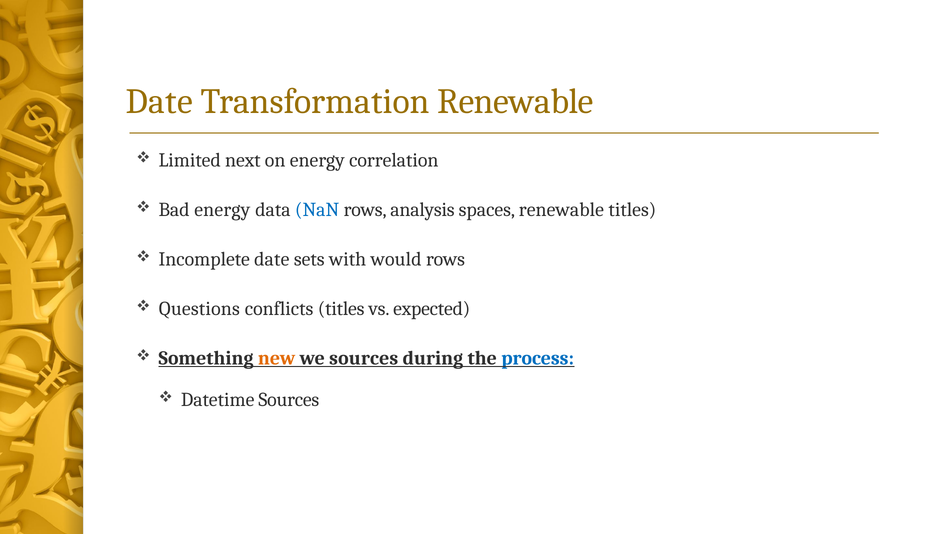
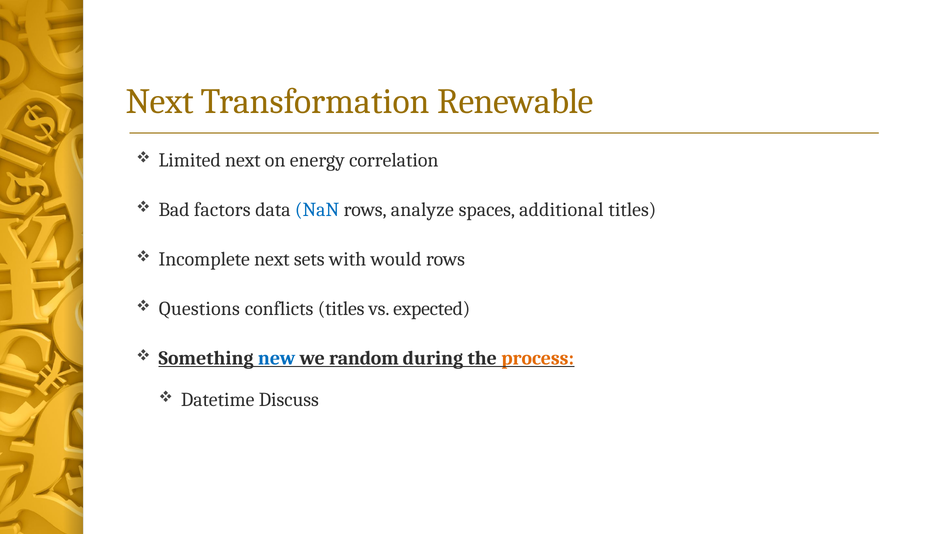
Date: Date -> Next (160, 102)
Bad energy: energy -> factors (222, 210)
analysis: analysis -> analyze (422, 210)
spaces renewable: renewable -> additional (561, 210)
Incomplete date: date -> next (272, 260)
new colour: orange -> blue (277, 359)
we sources: sources -> random (364, 359)
process colour: blue -> orange (538, 359)
Datetime Sources: Sources -> Discuss (289, 400)
